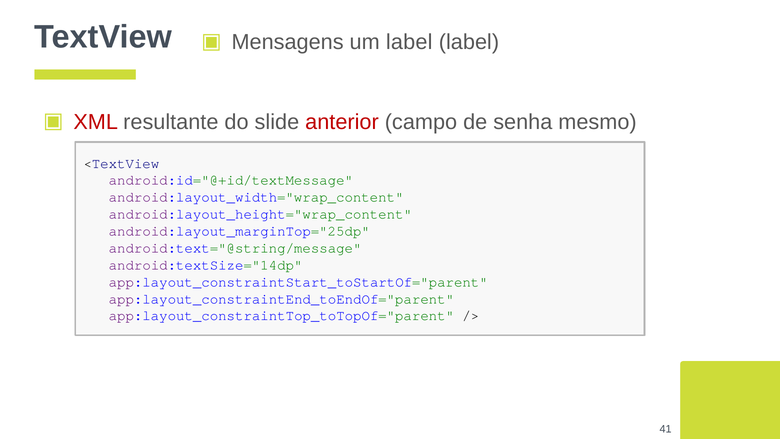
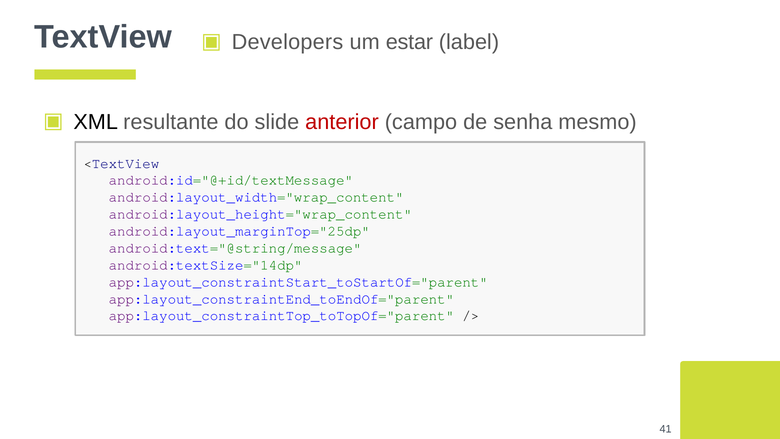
Mensagens: Mensagens -> Developers (287, 42)
um label: label -> estar (409, 42)
XML colour: red -> black (96, 122)
